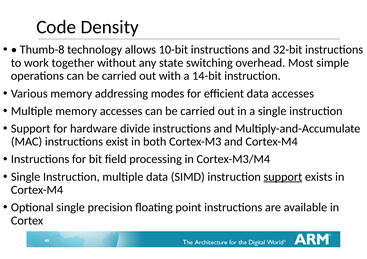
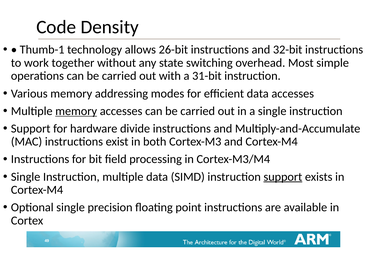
Thumb-8: Thumb-8 -> Thumb-1 (42, 50)
10-bit: 10-bit -> 26-bit (173, 50)
14-bit: 14-bit -> 31-bit (207, 76)
memory underline: none -> present (76, 111)
